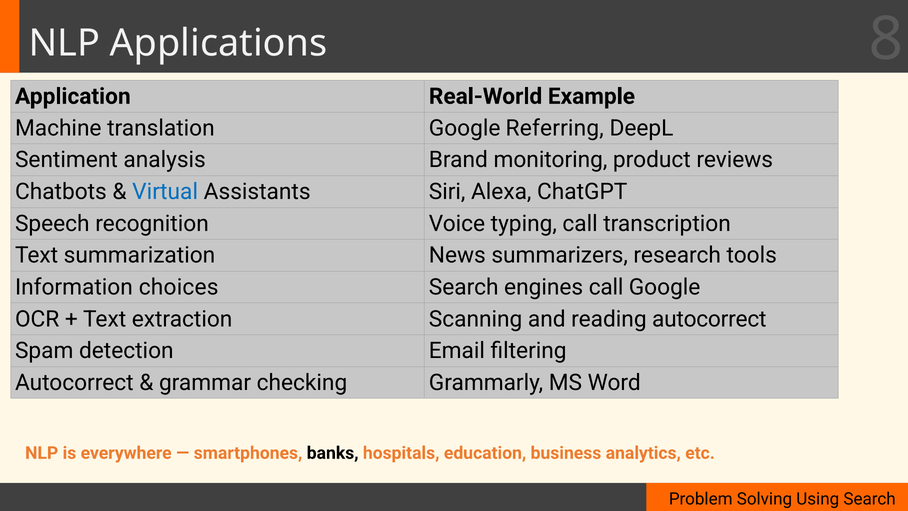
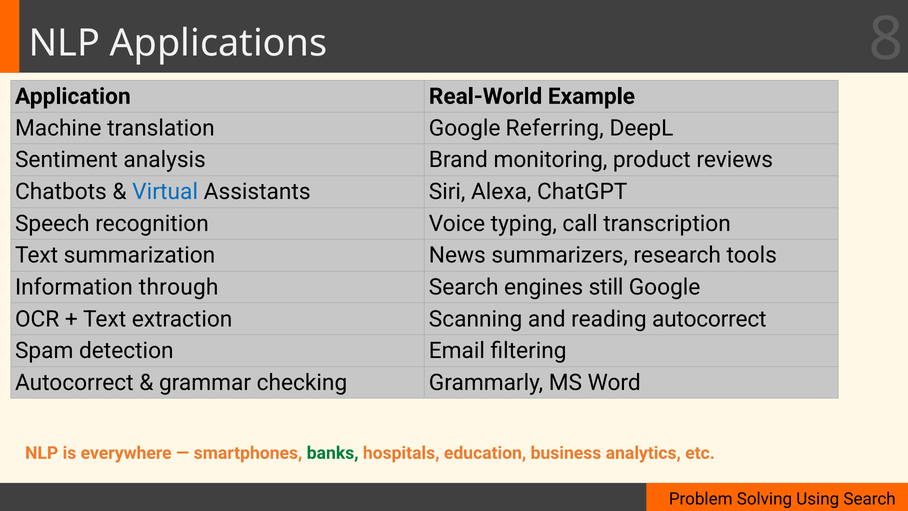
choices: choices -> through (179, 287)
engines call: call -> still (606, 287)
banks colour: black -> green (333, 453)
